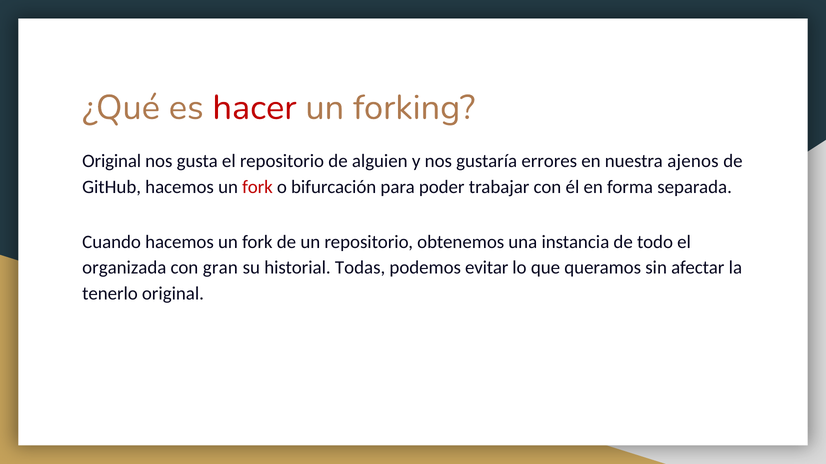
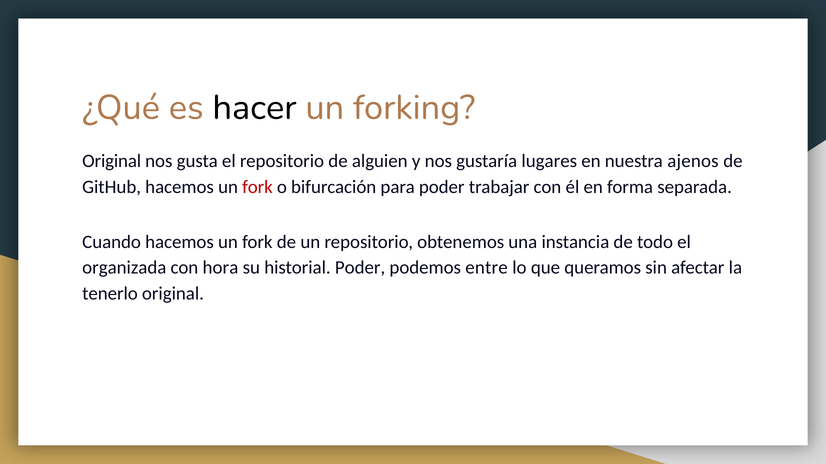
hacer colour: red -> black (255, 108)
errores: errores -> lugares (549, 161)
gran: gran -> hora (220, 268)
historial Todas: Todas -> Poder (360, 268)
evitar: evitar -> entre (487, 268)
